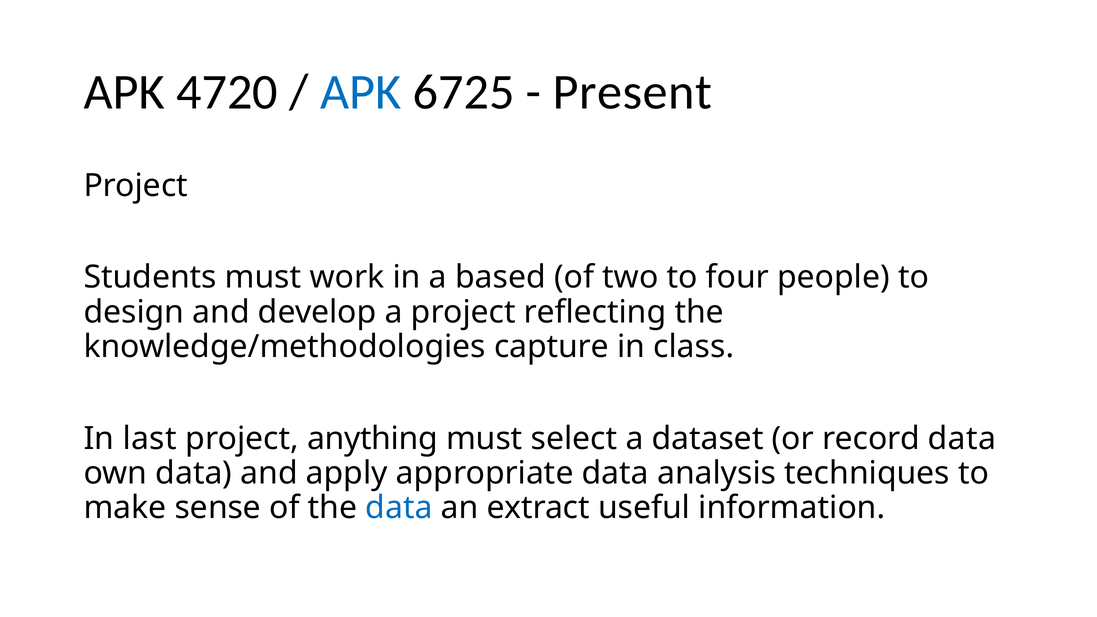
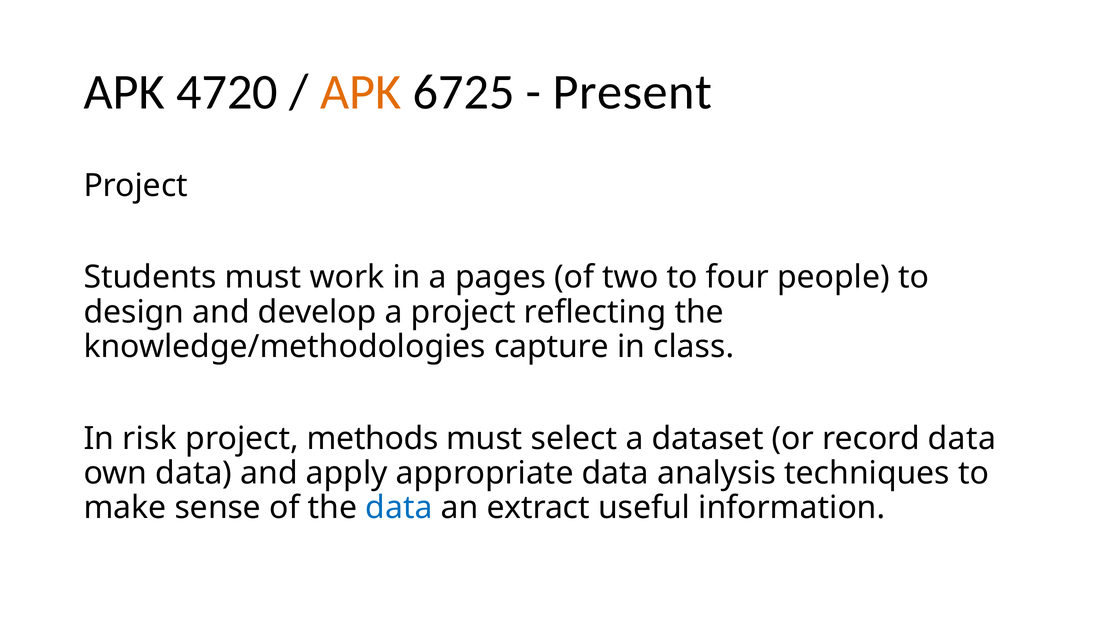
APK colour: blue -> orange (361, 92)
based: based -> pages (500, 277)
last: last -> risk (150, 439)
anything: anything -> methods (373, 439)
